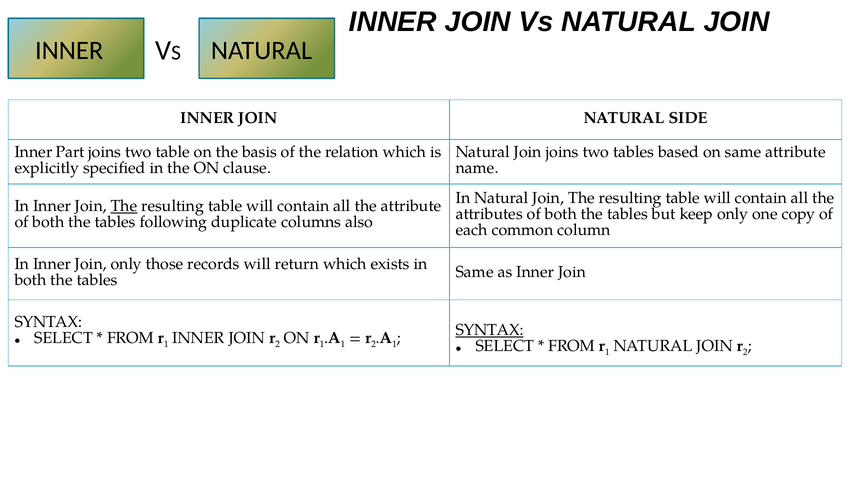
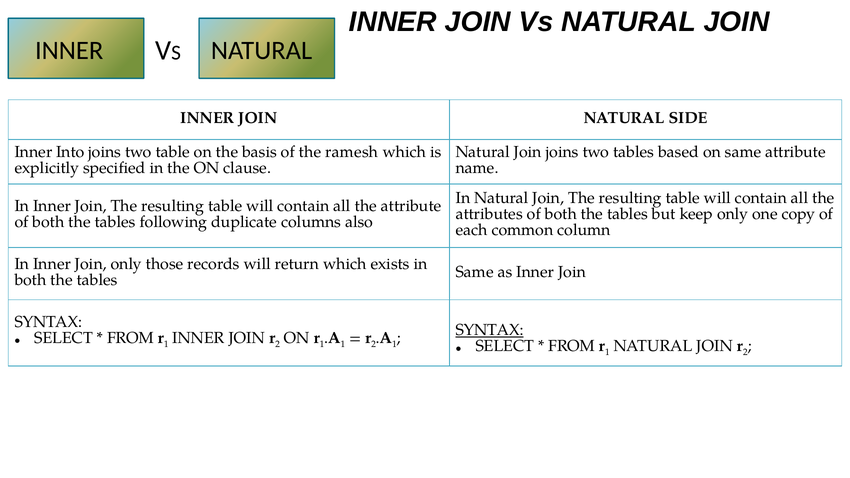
Part: Part -> Into (70, 152)
relation: relation -> ramesh (352, 152)
The underline: present -> none (124, 206)
